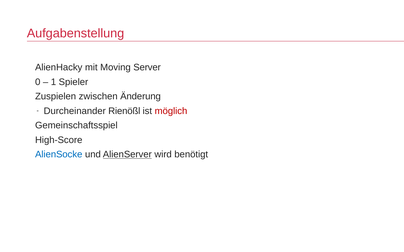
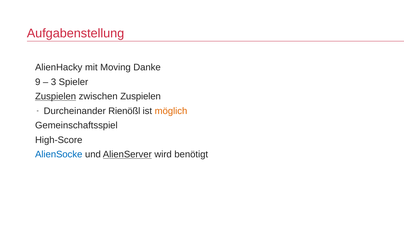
Server: Server -> Danke (147, 68)
0: 0 -> 9 (38, 82)
1: 1 -> 3 (53, 82)
Zuspielen underline: none -> present (56, 97)
zwischen Änderung: Änderung -> Zuspielen (141, 97)
möglich colour: red -> orange (171, 111)
